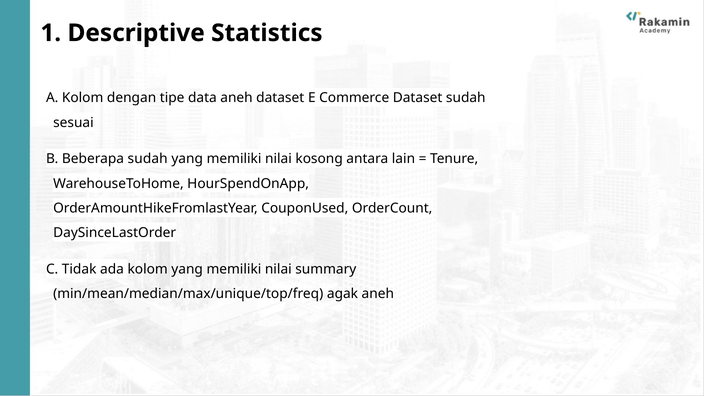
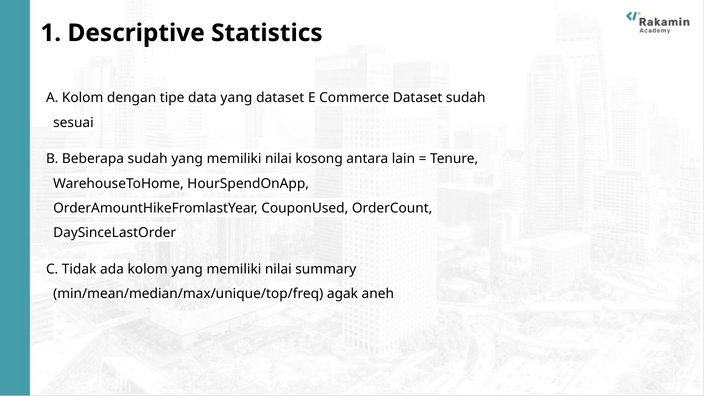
data aneh: aneh -> yang (236, 98)
